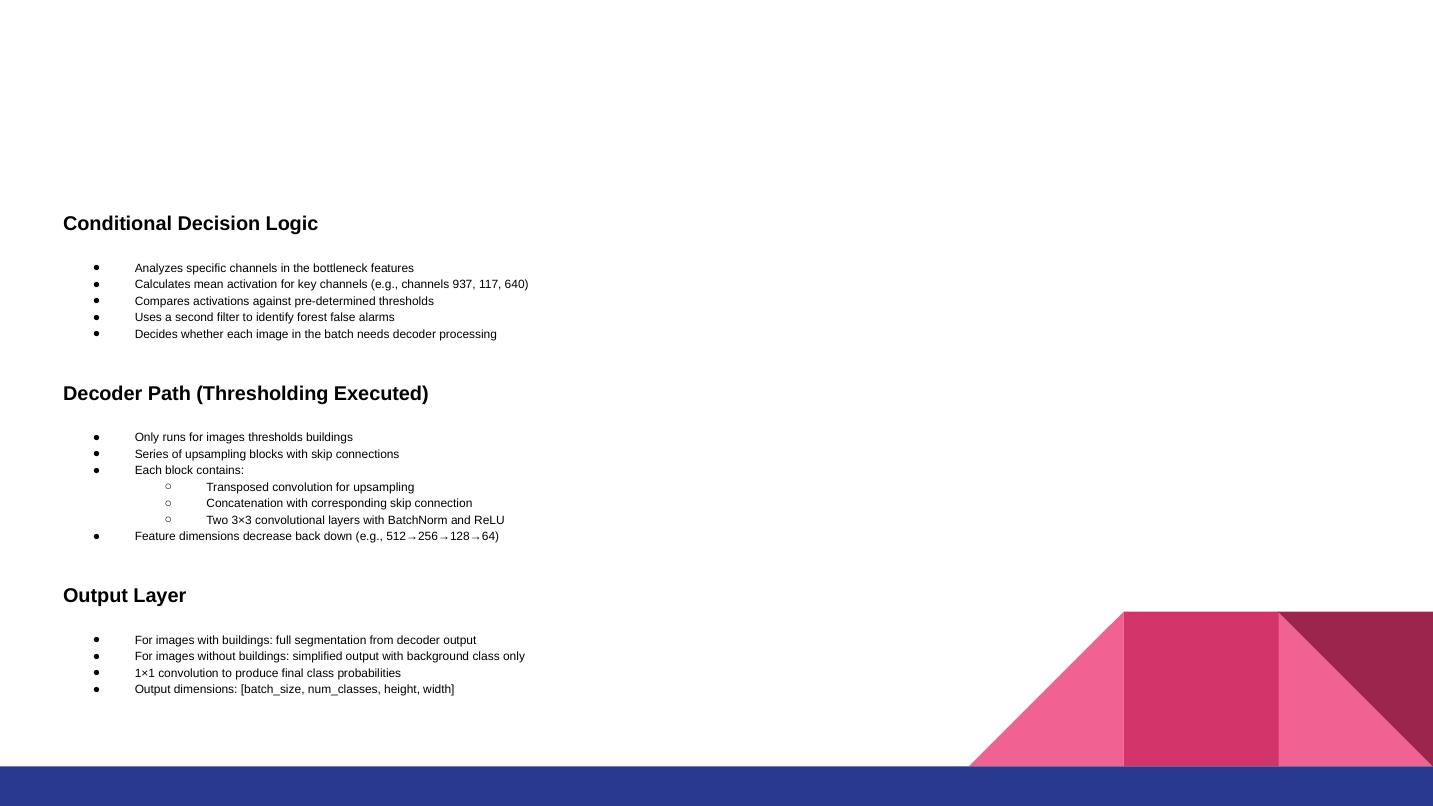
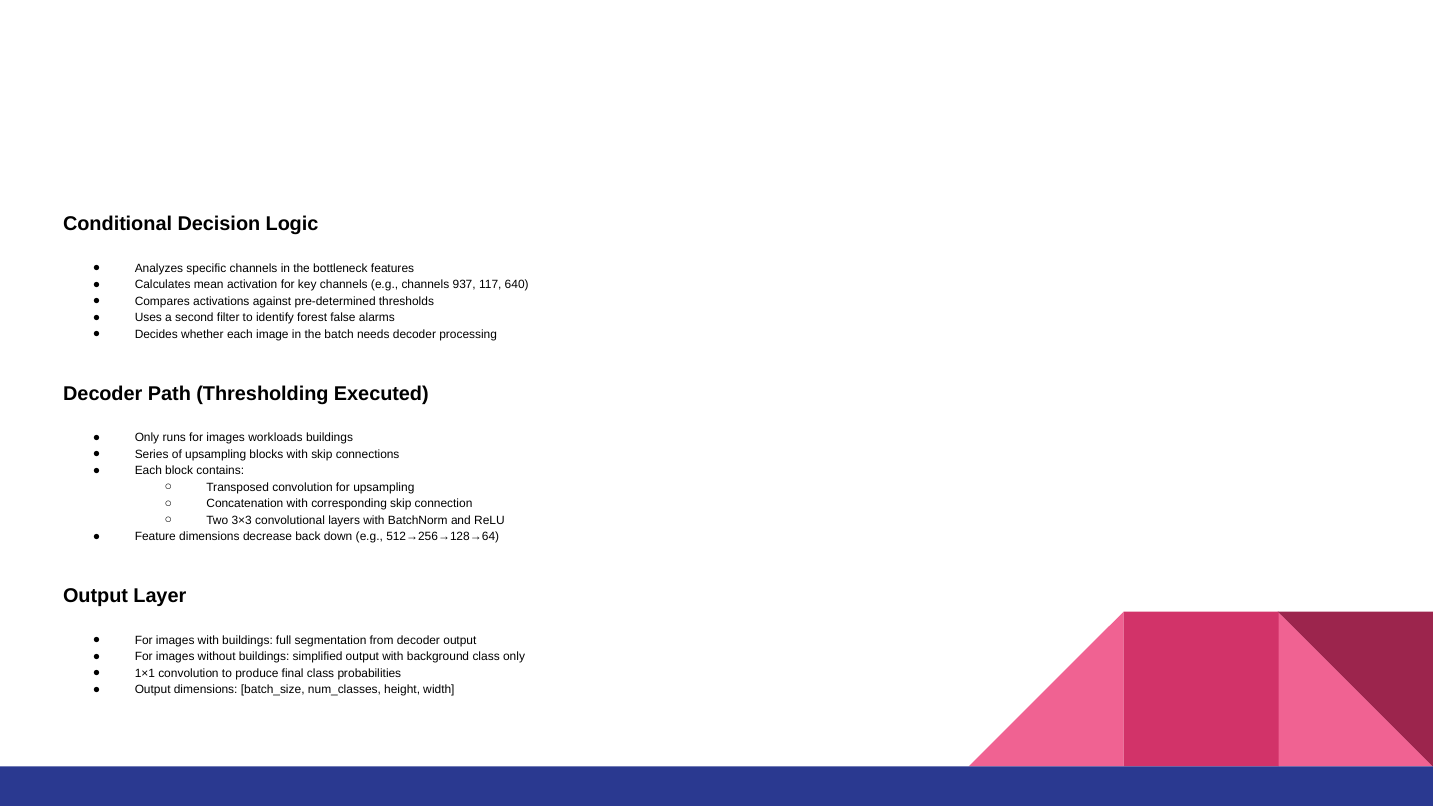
images thresholds: thresholds -> workloads (275, 438)
